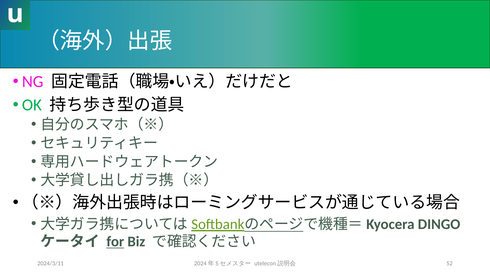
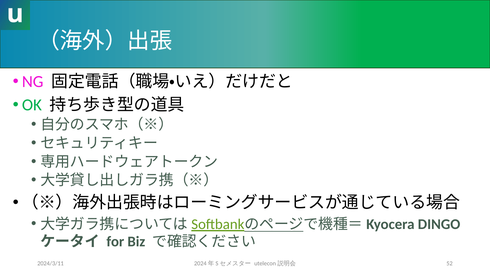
for underline: present -> none (115, 241)
